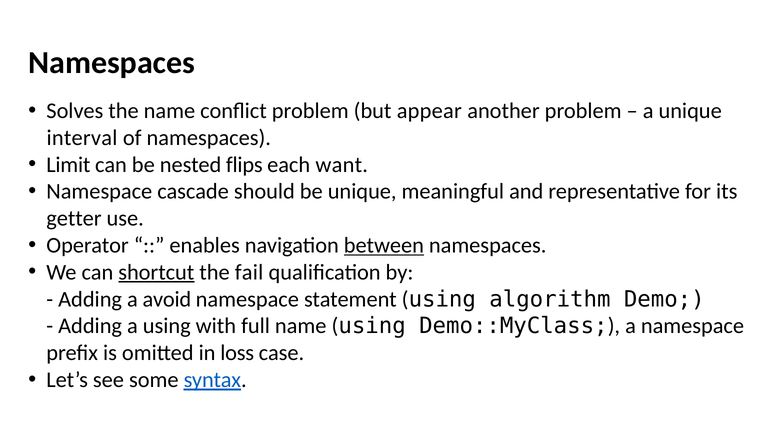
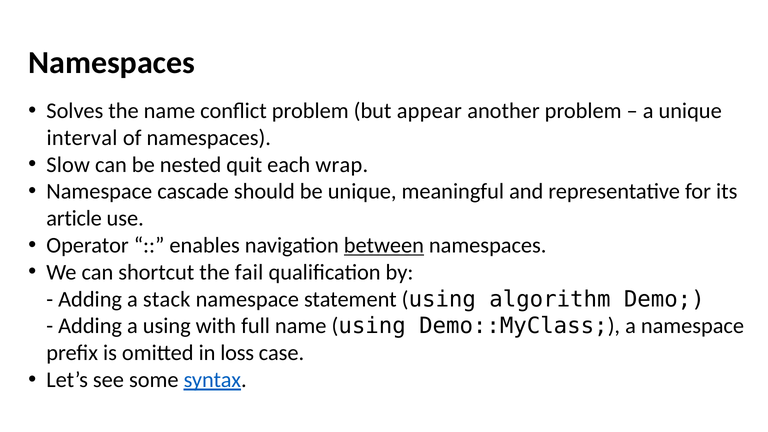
Limit: Limit -> Slow (68, 165)
flips: flips -> quit (244, 165)
want: want -> wrap (342, 165)
getter: getter -> article (74, 218)
shortcut underline: present -> none (156, 272)
avoid: avoid -> stack (167, 299)
